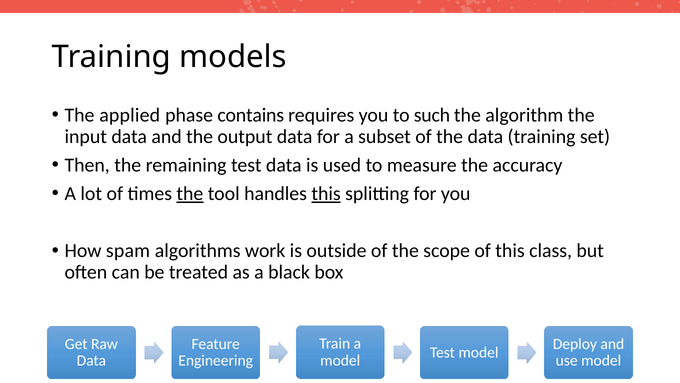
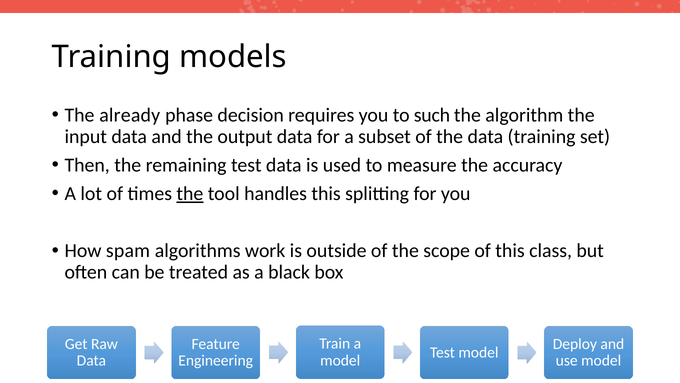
applied: applied -> already (130, 115)
contains: contains -> decision (251, 115)
this underline: present -> none (326, 193)
